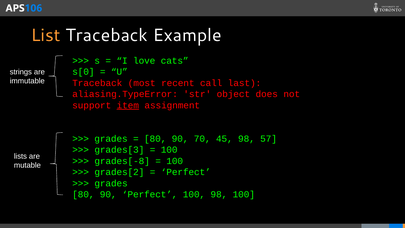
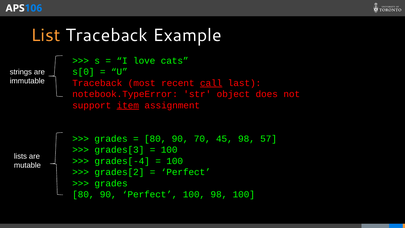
call underline: none -> present (211, 83)
aliasing.TypeError: aliasing.TypeError -> notebook.TypeError (125, 94)
grades[-8: grades[-8 -> grades[-4 (122, 161)
